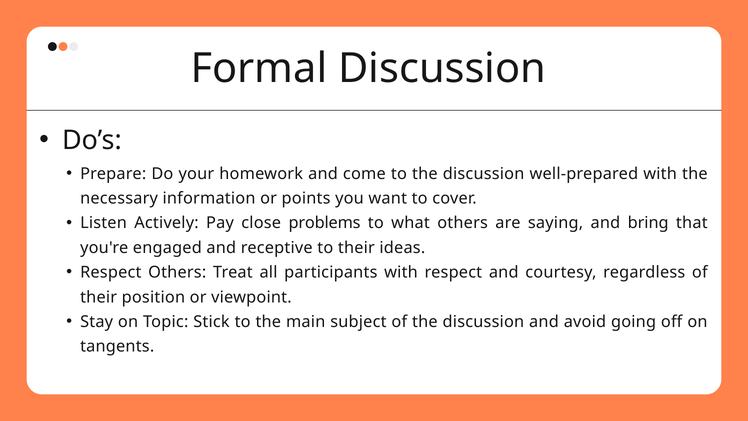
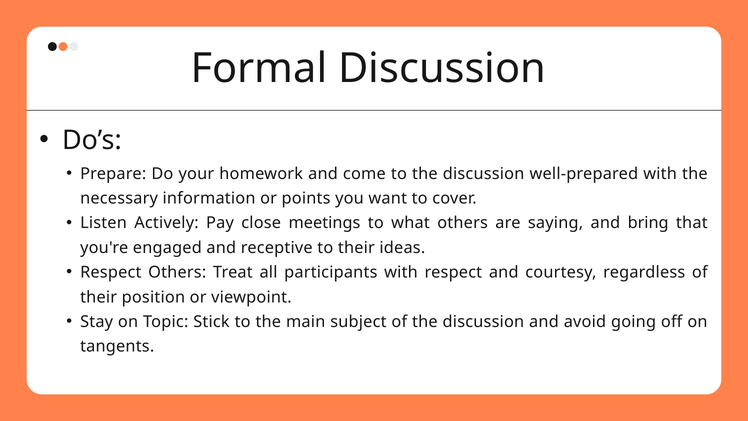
problems: problems -> meetings (324, 223)
